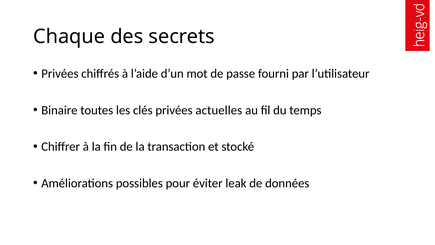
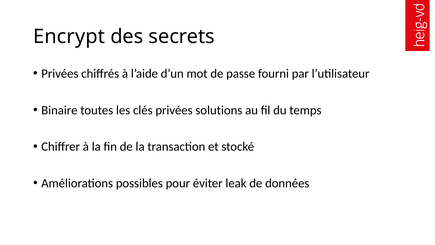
Chaque: Chaque -> Encrypt (69, 37)
actuelles: actuelles -> solutions (219, 110)
